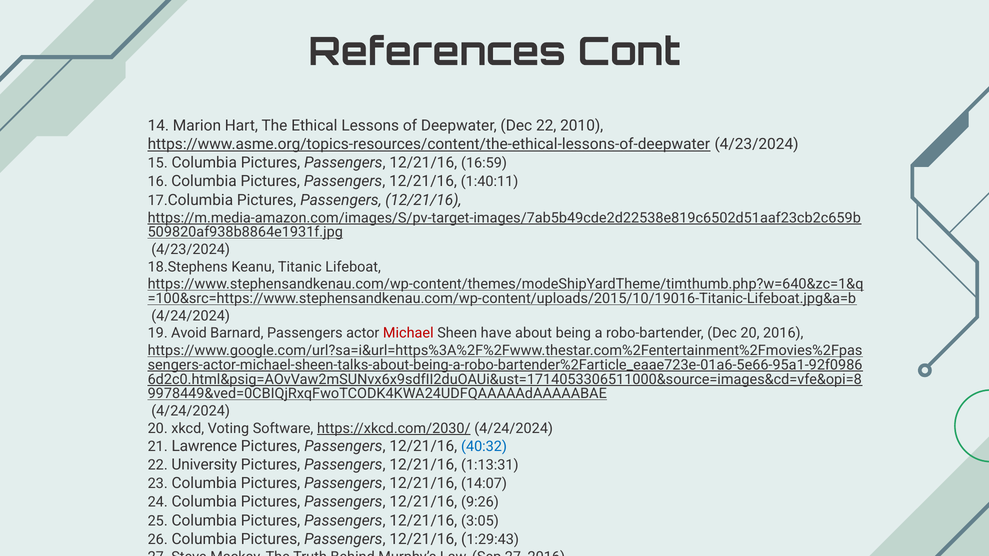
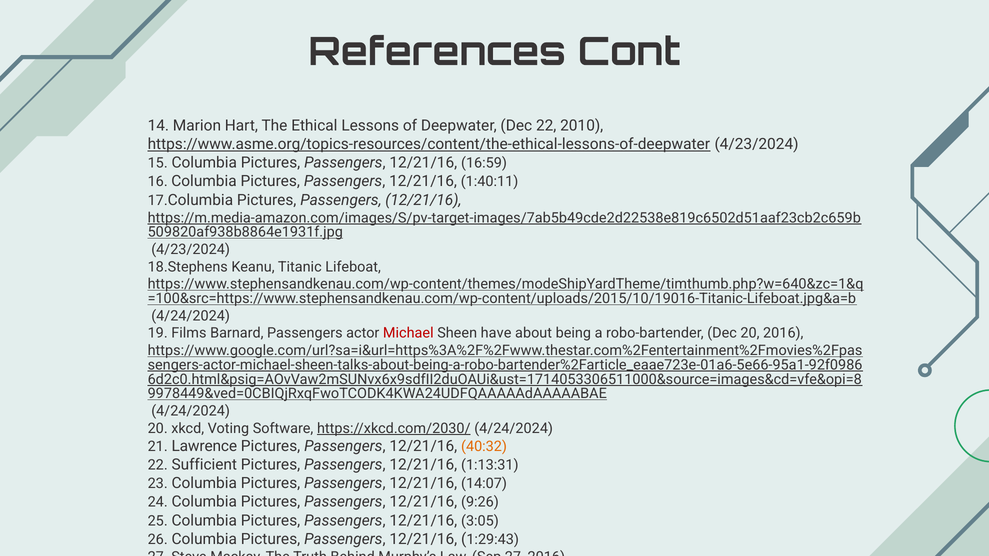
Avoid: Avoid -> Films (189, 333)
40:32 colour: blue -> orange (484, 447)
University: University -> Sufficient (204, 465)
